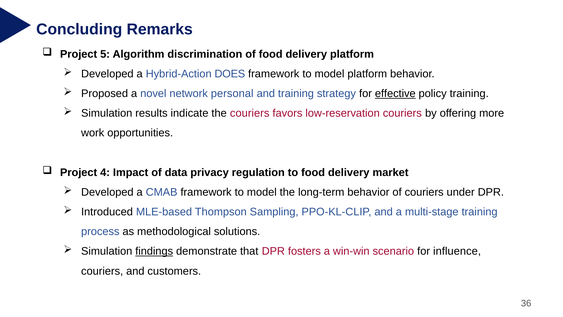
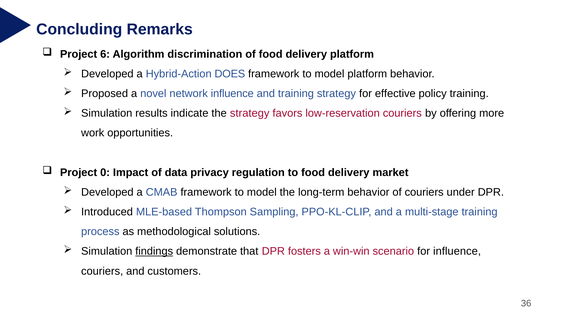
5: 5 -> 6 (105, 54)
network personal: personal -> influence (232, 93)
effective underline: present -> none (395, 93)
the couriers: couriers -> strategy (250, 113)
4: 4 -> 0 (105, 172)
